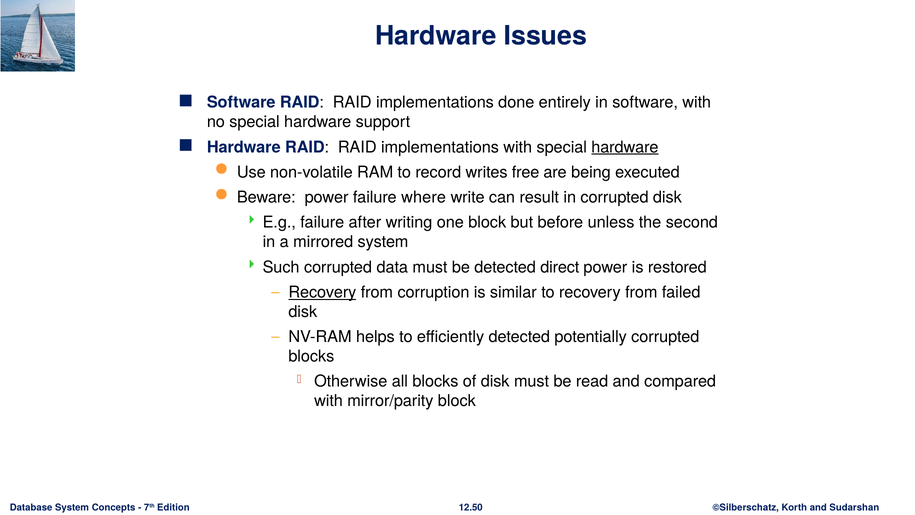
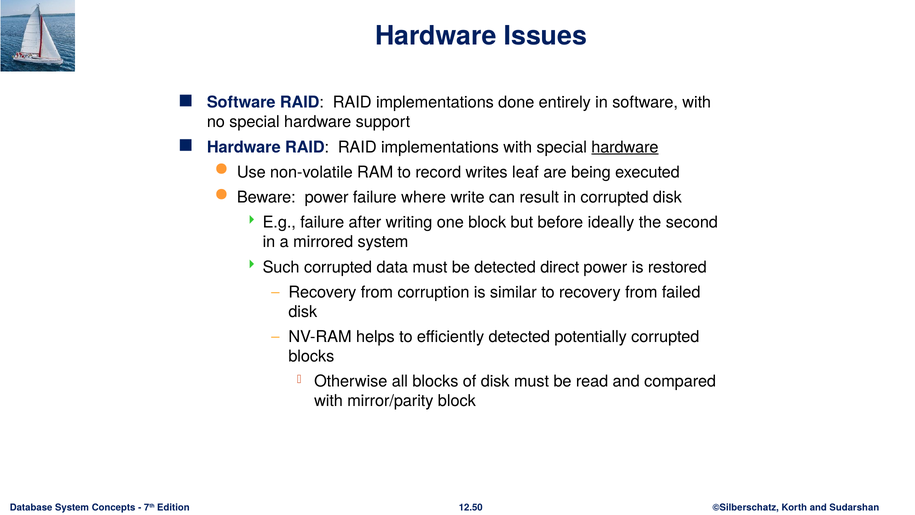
free: free -> leaf (525, 172)
unless: unless -> ideally (611, 222)
Recovery underline: present -> none (322, 292)
